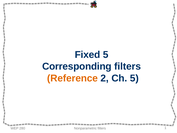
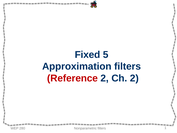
Corresponding: Corresponding -> Approximation (77, 66)
Reference colour: orange -> red (72, 78)
Ch 5: 5 -> 2 (134, 78)
